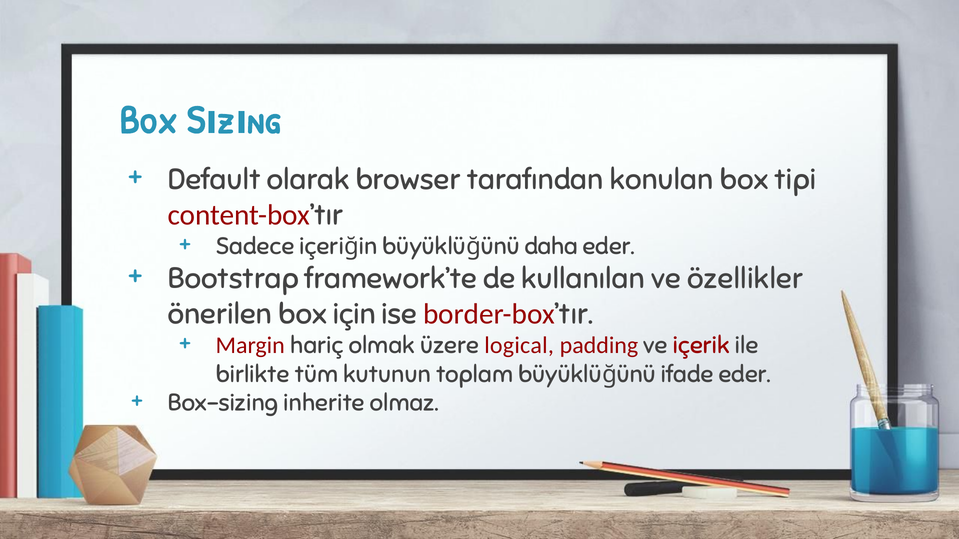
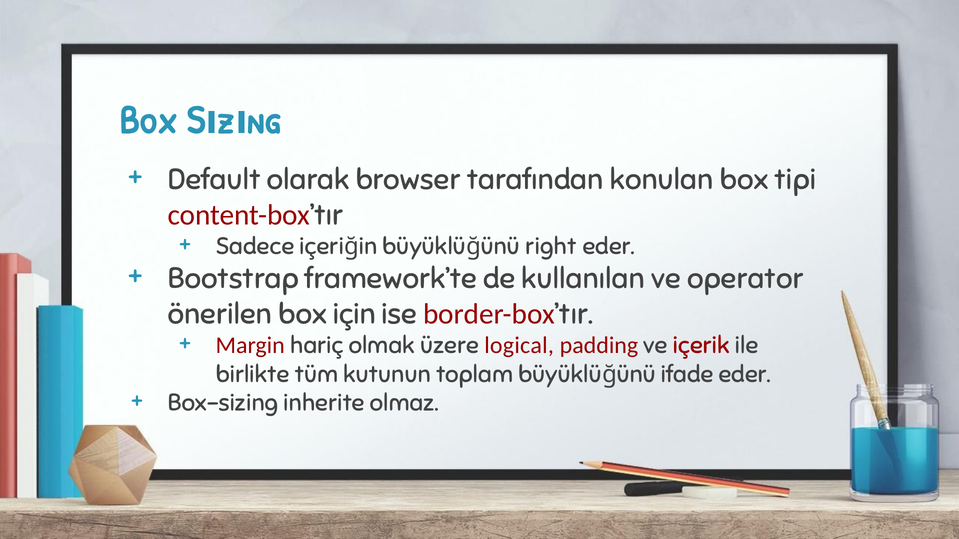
daha: daha -> right (551, 247)
özellikler: özellikler -> operator (745, 279)
